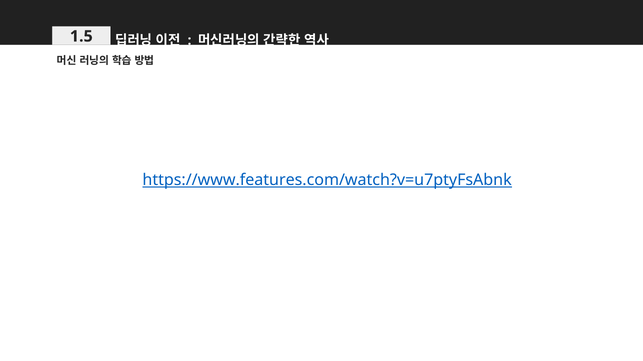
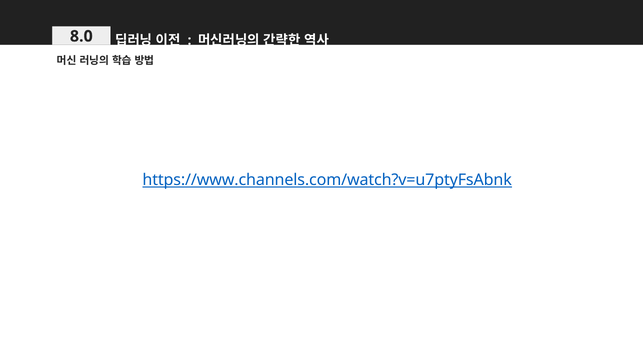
1.5: 1.5 -> 8.0 (81, 36)
https://www.features.com/watch?v=u7ptyFsAbnk: https://www.features.com/watch?v=u7ptyFsAbnk -> https://www.channels.com/watch?v=u7ptyFsAbnk (327, 180)
